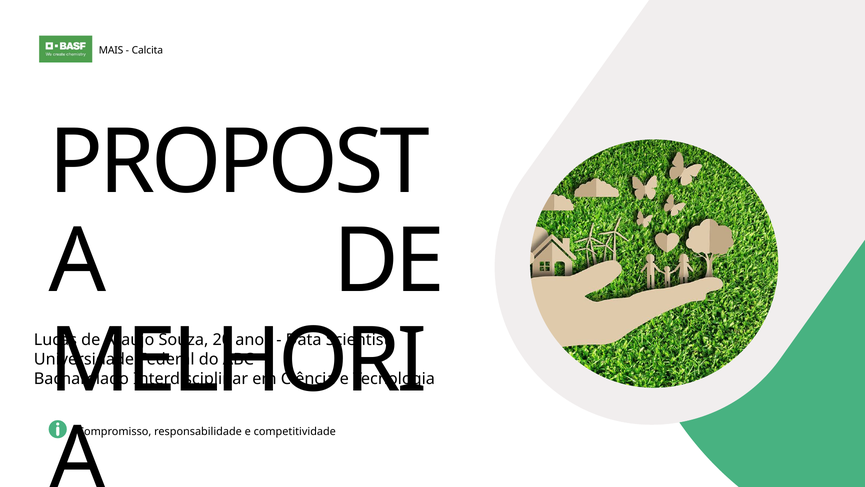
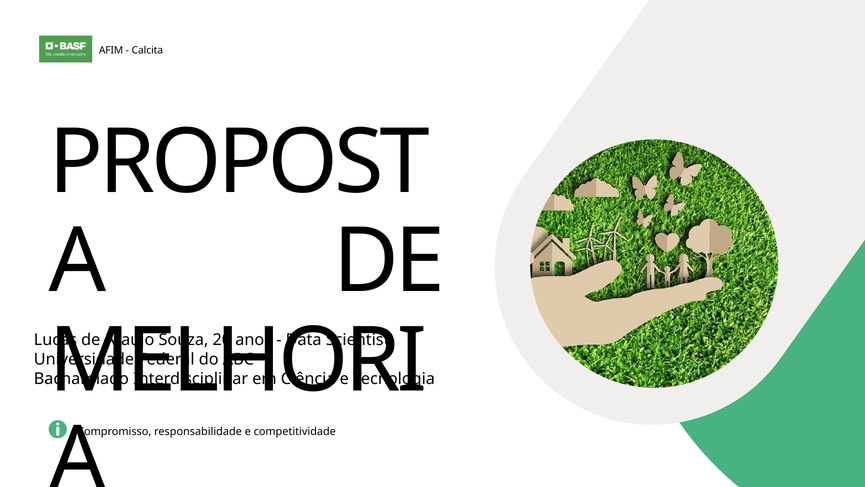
MAIS: MAIS -> AFIM (111, 50)
